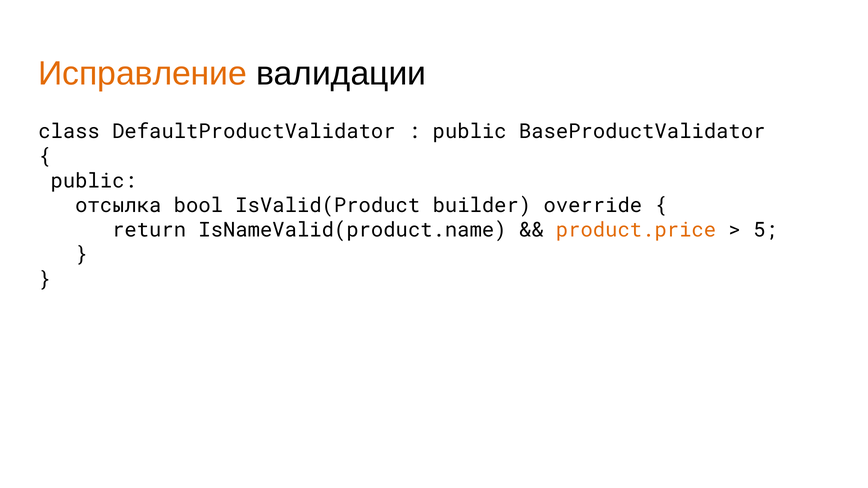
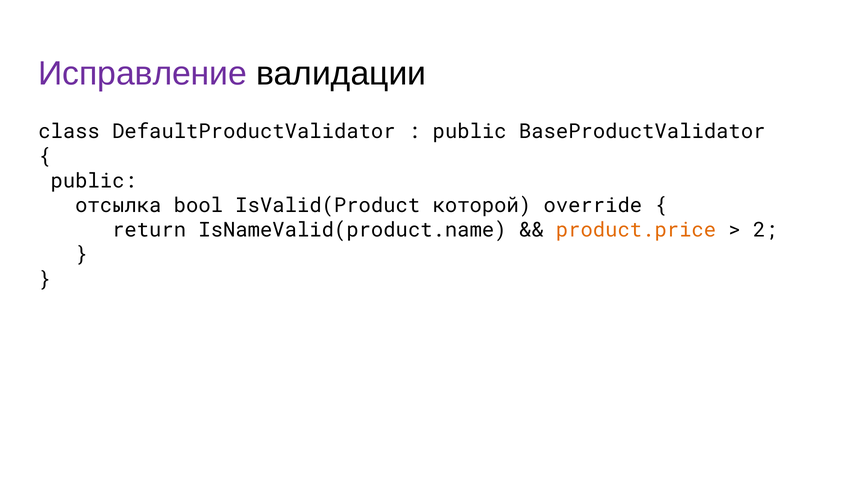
Исправление colour: orange -> purple (143, 74)
builder: builder -> которой (482, 206)
5: 5 -> 2 (765, 230)
